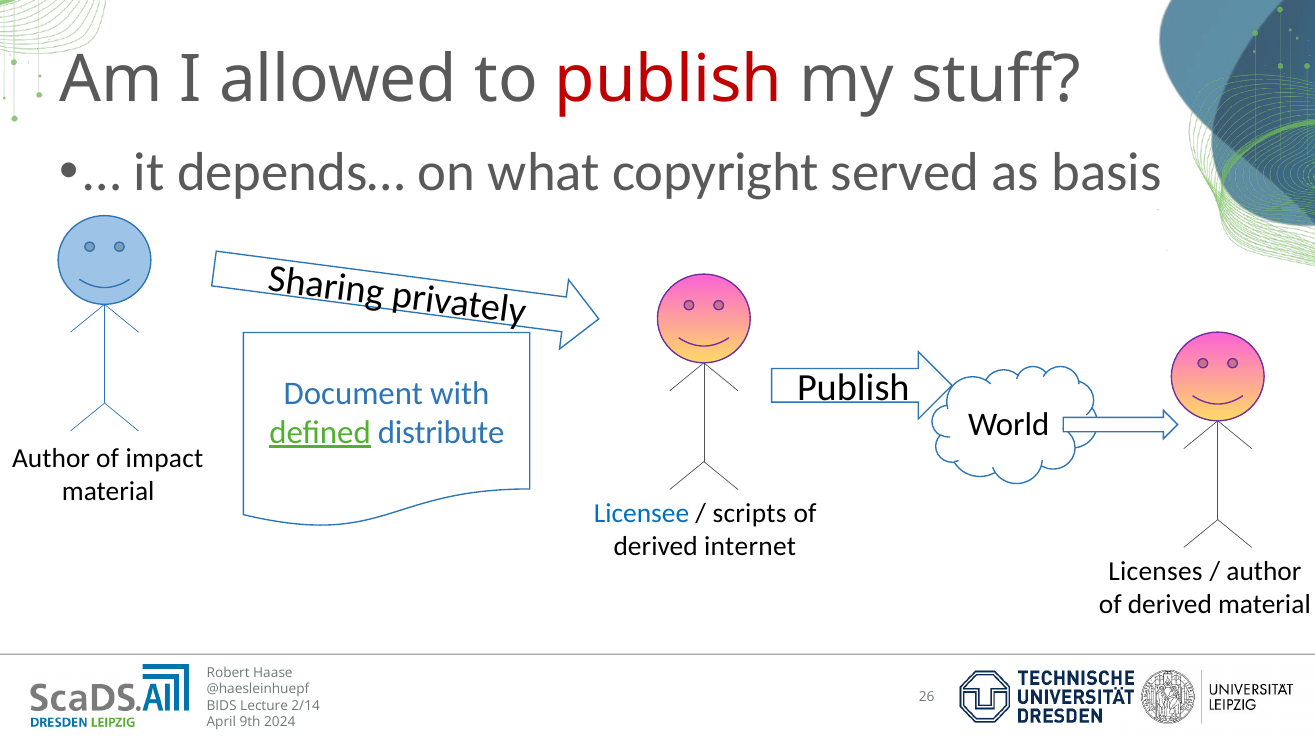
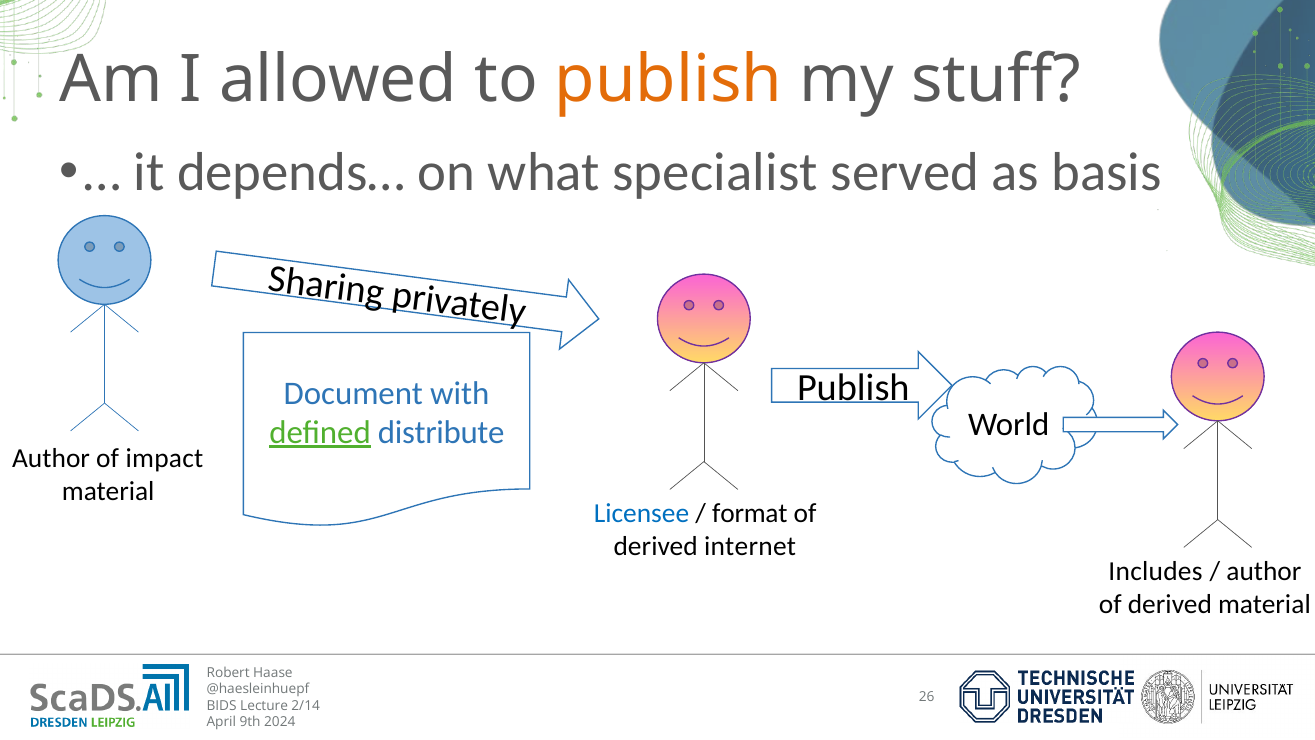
publish colour: red -> orange (669, 79)
copyright: copyright -> specialist (715, 173)
scripts: scripts -> format (750, 513)
Licenses: Licenses -> Includes (1156, 571)
